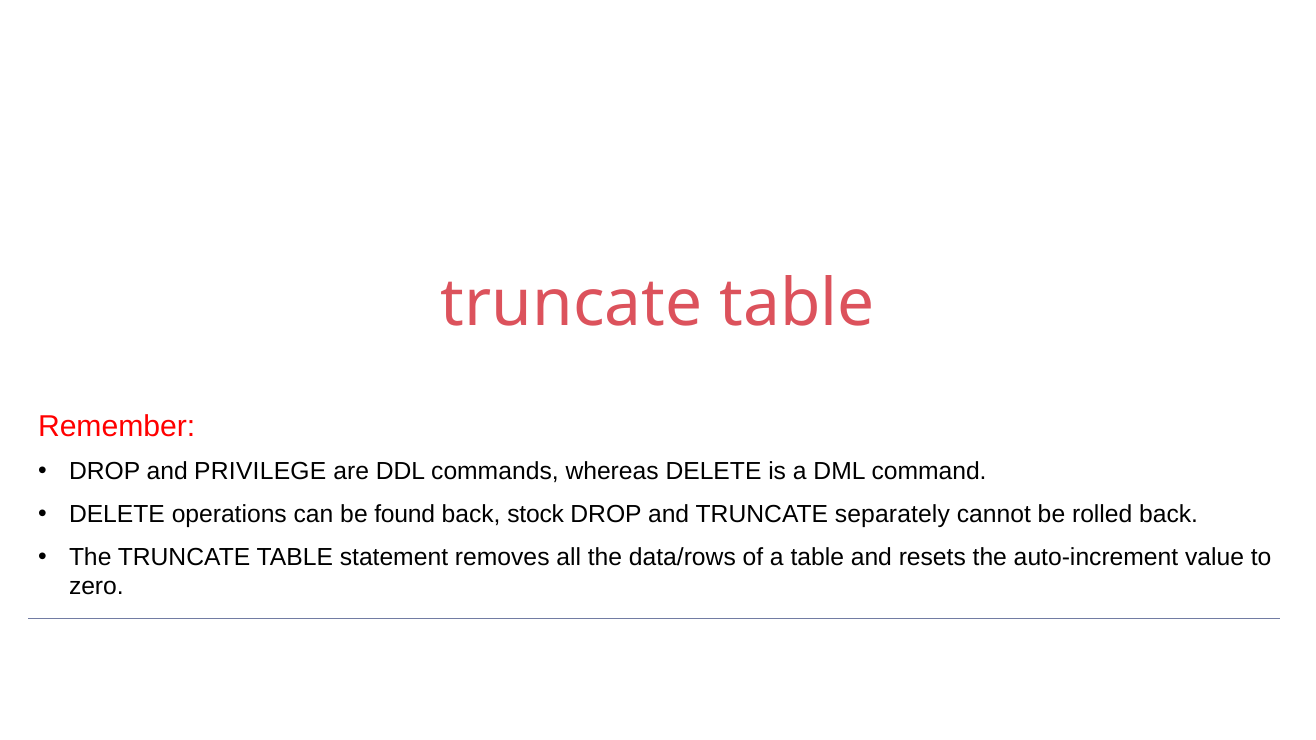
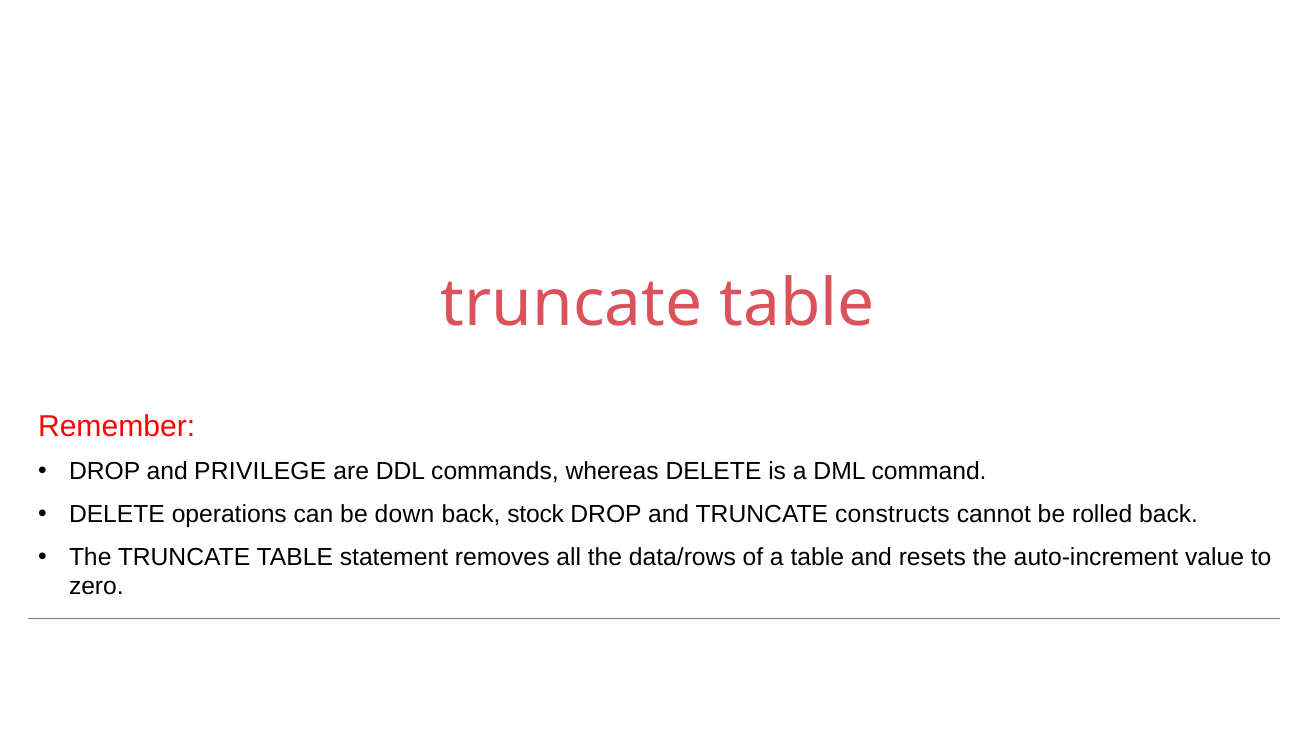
found: found -> down (405, 515)
separately: separately -> constructs (892, 515)
